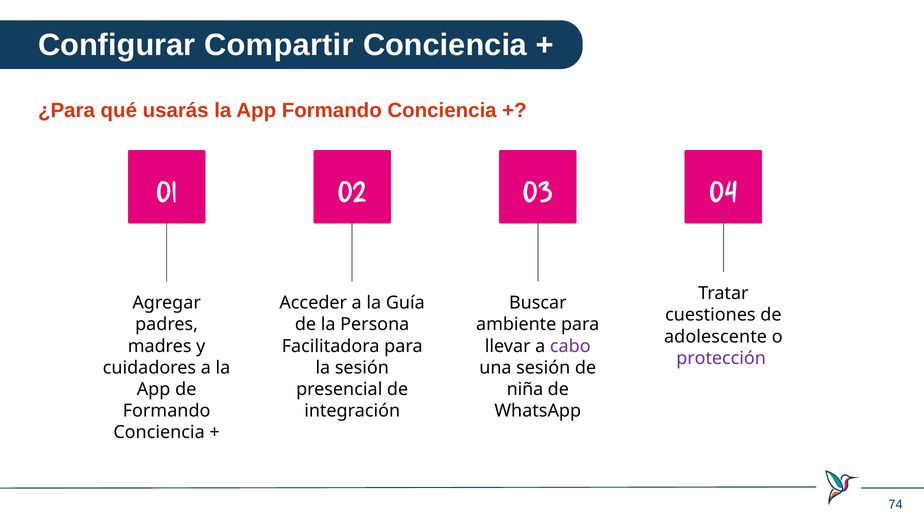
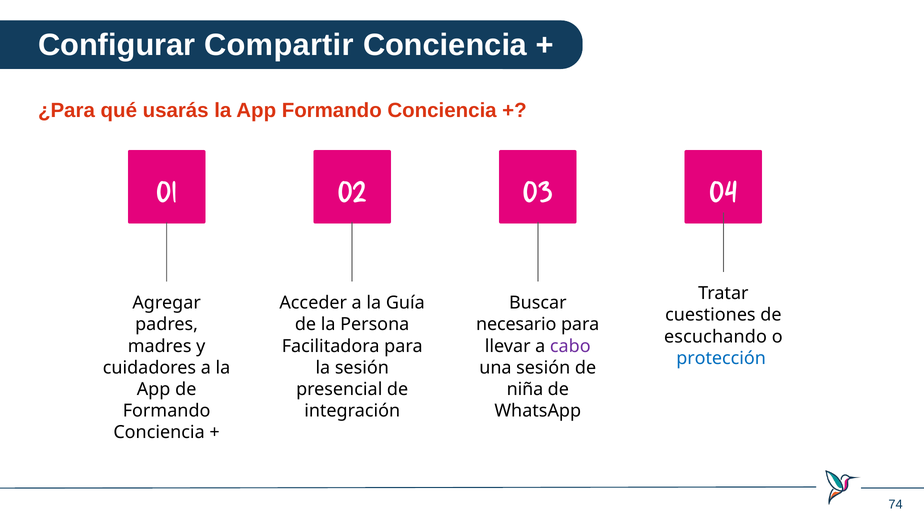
ambiente: ambiente -> necesario (516, 324)
adolescente: adolescente -> escuchando (715, 336)
protección colour: purple -> blue (721, 358)
